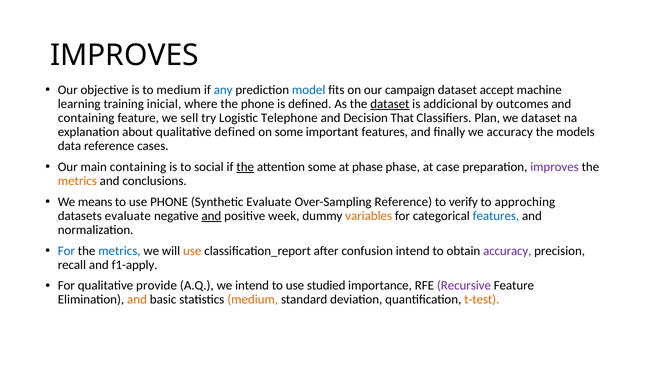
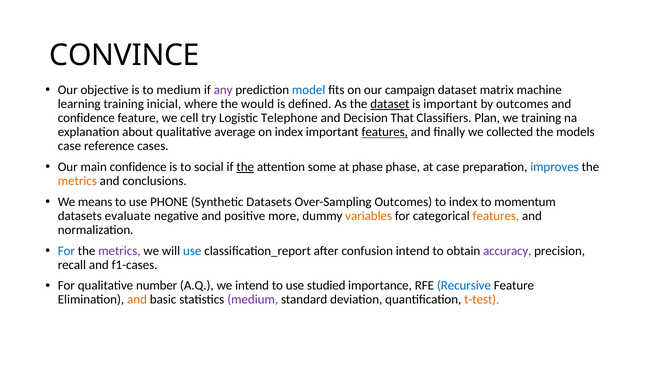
IMPROVES: IMPROVES -> CONVINCE (124, 55)
any colour: blue -> purple (223, 90)
accept: accept -> matrix (497, 90)
the phone: phone -> would (258, 104)
is addicional: addicional -> important (450, 104)
containing: containing -> confidence (86, 118)
sell: sell -> cell (189, 118)
we dataset: dataset -> training (541, 118)
qualitative defined: defined -> average (235, 132)
on some: some -> index (289, 132)
features underline: none -> present (385, 132)
we accuracy: accuracy -> collected (510, 132)
data: data -> case (69, 146)
main containing: containing -> confidence (138, 167)
improves colour: purple -> blue (555, 167)
Synthetic Evaluate: Evaluate -> Datasets (269, 202)
Over-Sampling Reference: Reference -> Outcomes (403, 202)
to verify: verify -> index (463, 202)
approching: approching -> momentum (525, 202)
and underline: present -> none (211, 216)
week: week -> more (284, 216)
features colour: blue -> orange (496, 216)
metrics colour: blue -> purple (119, 251)
use colour: orange -> blue (192, 251)
f1-apply: f1-apply -> f1-cases (135, 265)
provide: provide -> number (157, 286)
Recursive colour: purple -> blue (464, 286)
medium colour: orange -> purple (253, 300)
